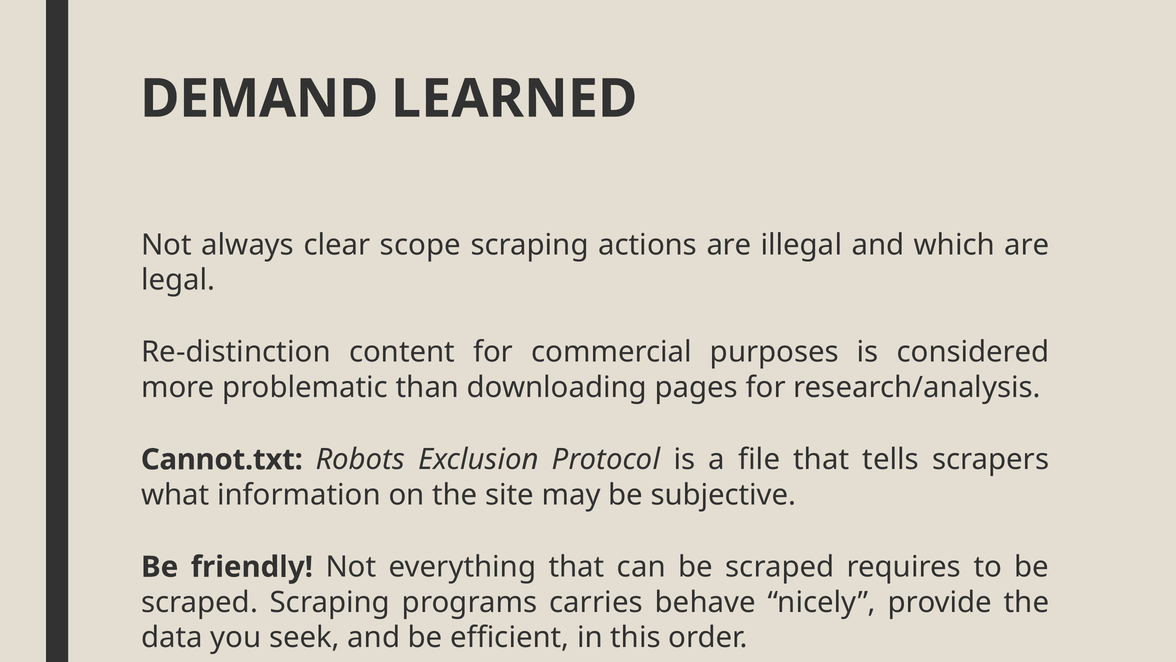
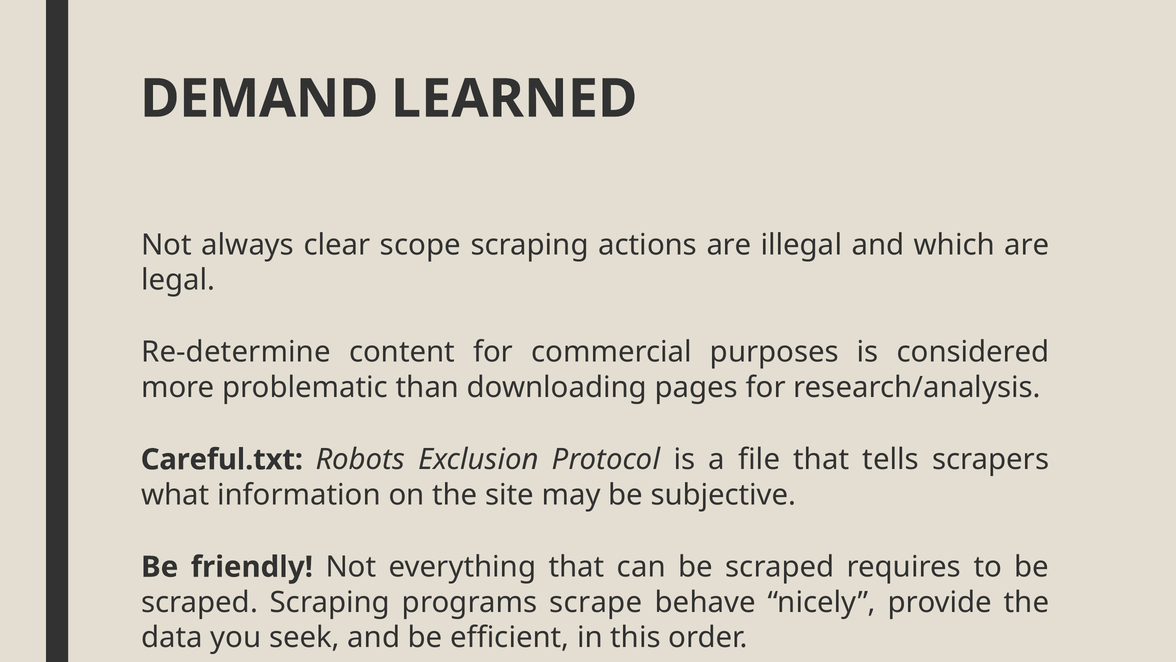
Re-distinction: Re-distinction -> Re-determine (236, 352)
Cannot.txt: Cannot.txt -> Careful.txt (222, 459)
carries: carries -> scrape (596, 602)
